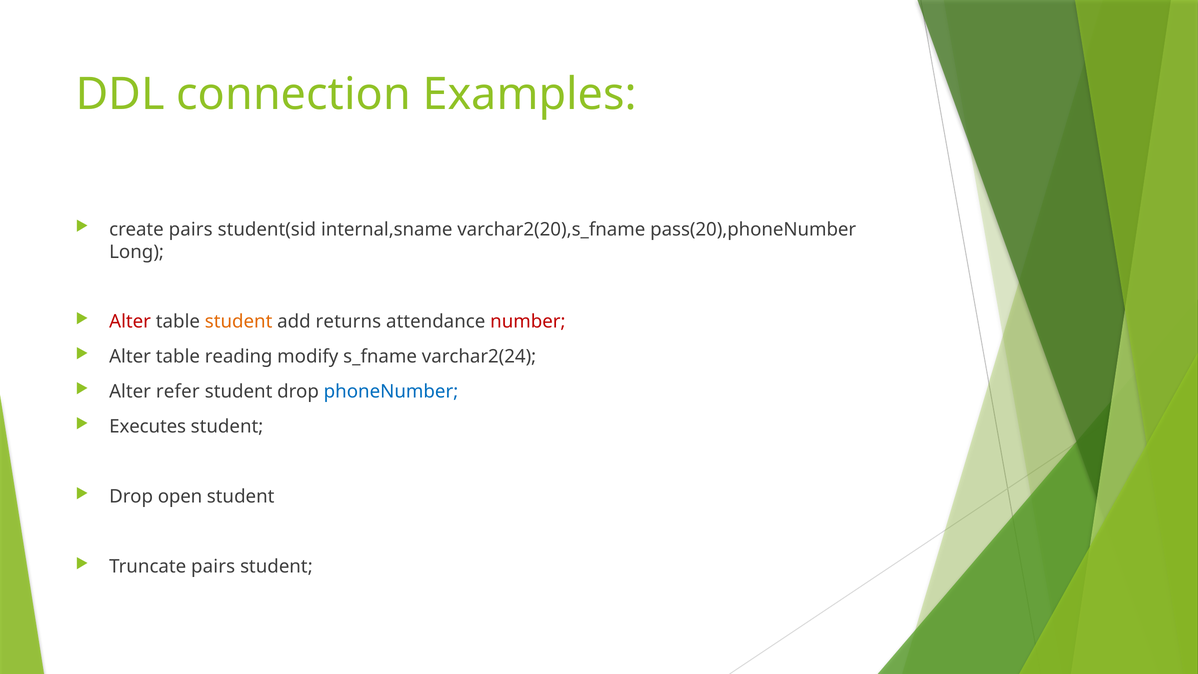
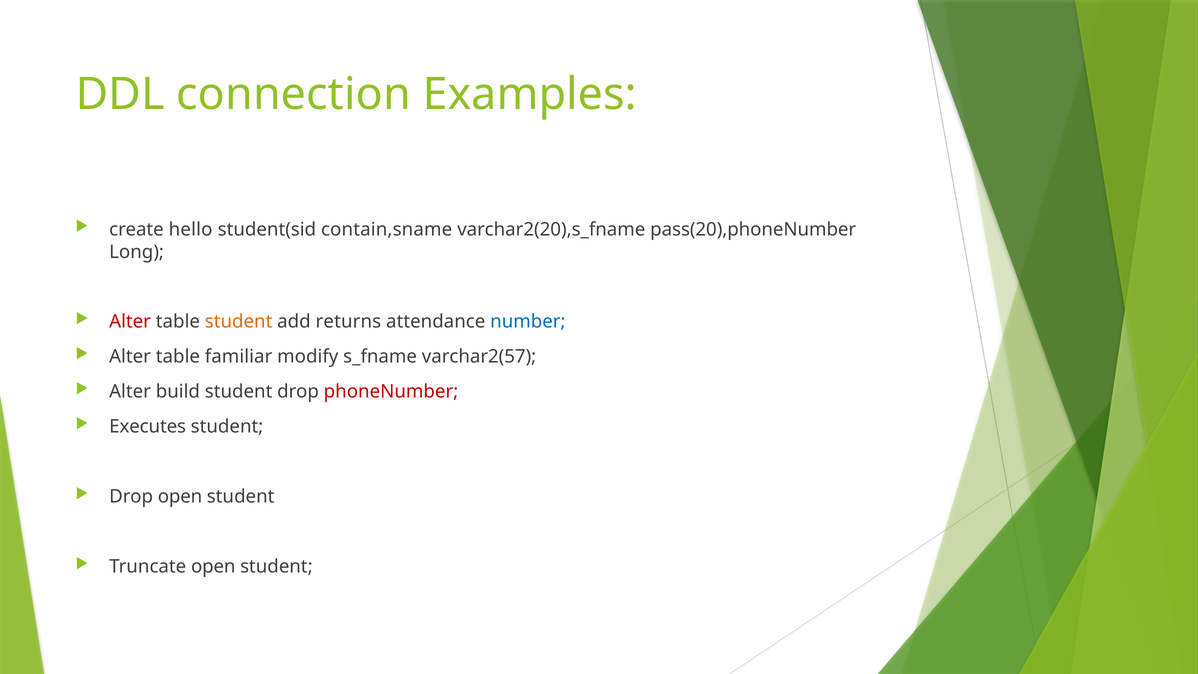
create pairs: pairs -> hello (191, 229)
internal,sname: internal,sname -> contain,sname (387, 229)
number colour: red -> blue (528, 322)
reading: reading -> familiar (239, 357)
varchar2(24: varchar2(24 -> varchar2(57 (479, 357)
refer: refer -> build (178, 392)
phoneNumber colour: blue -> red (391, 392)
Truncate pairs: pairs -> open (213, 566)
